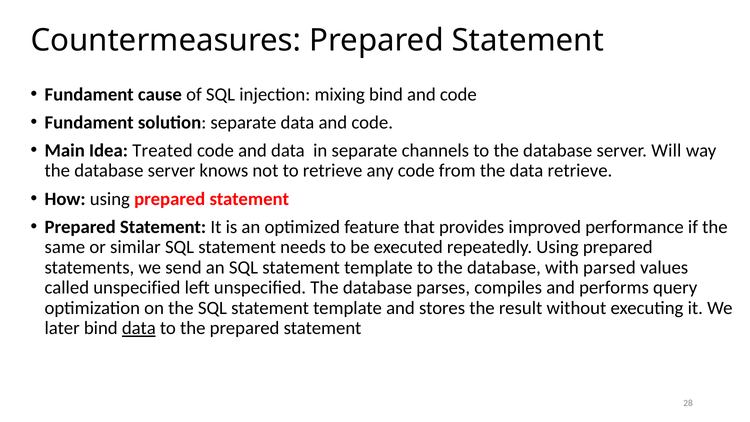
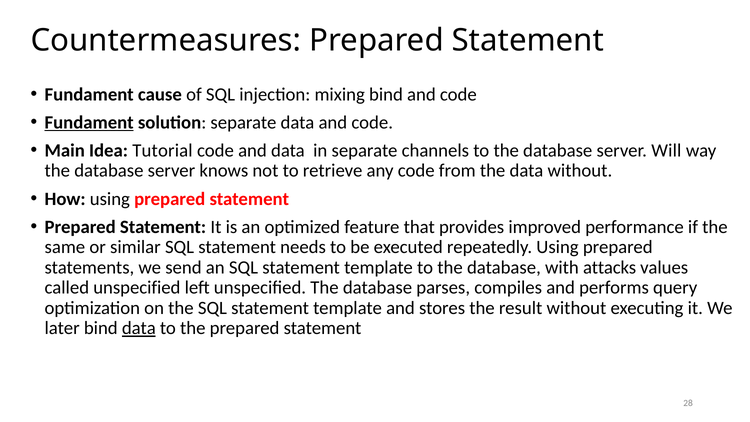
Fundament underline: none -> present (89, 122)
Treated: Treated -> Tutorial (162, 150)
data retrieve: retrieve -> without (580, 171)
parsed: parsed -> attacks (610, 267)
